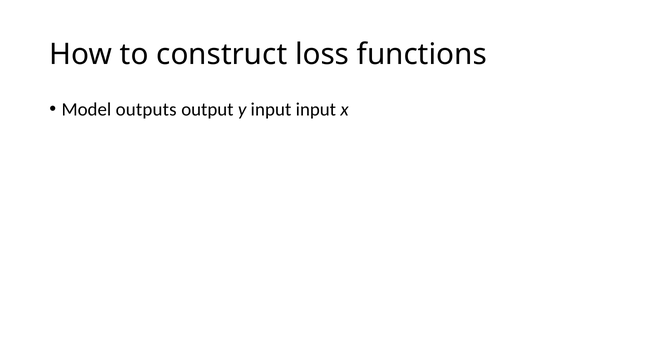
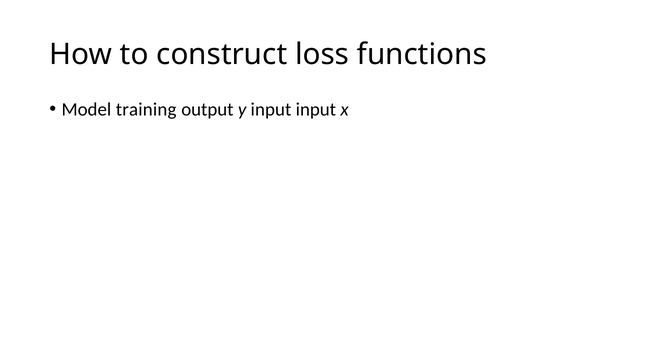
outputs: outputs -> training (146, 110)
